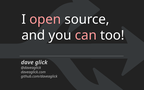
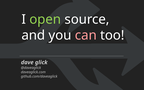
open colour: pink -> light green (45, 19)
